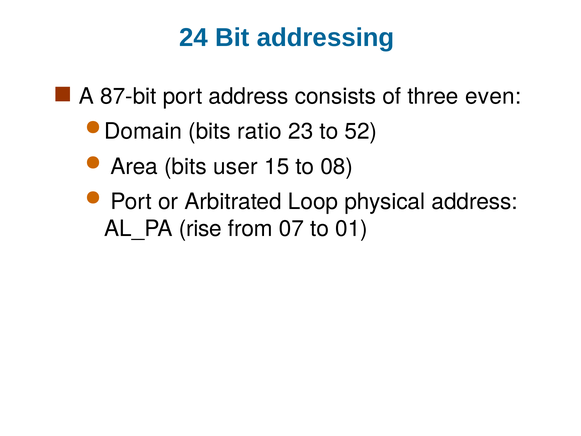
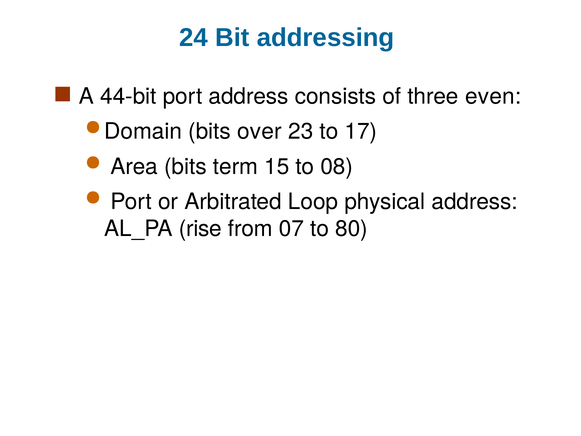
87-bit: 87-bit -> 44-bit (128, 96)
ratio: ratio -> over (259, 131)
52: 52 -> 17 (361, 131)
user: user -> term (235, 166)
01: 01 -> 80 (351, 229)
